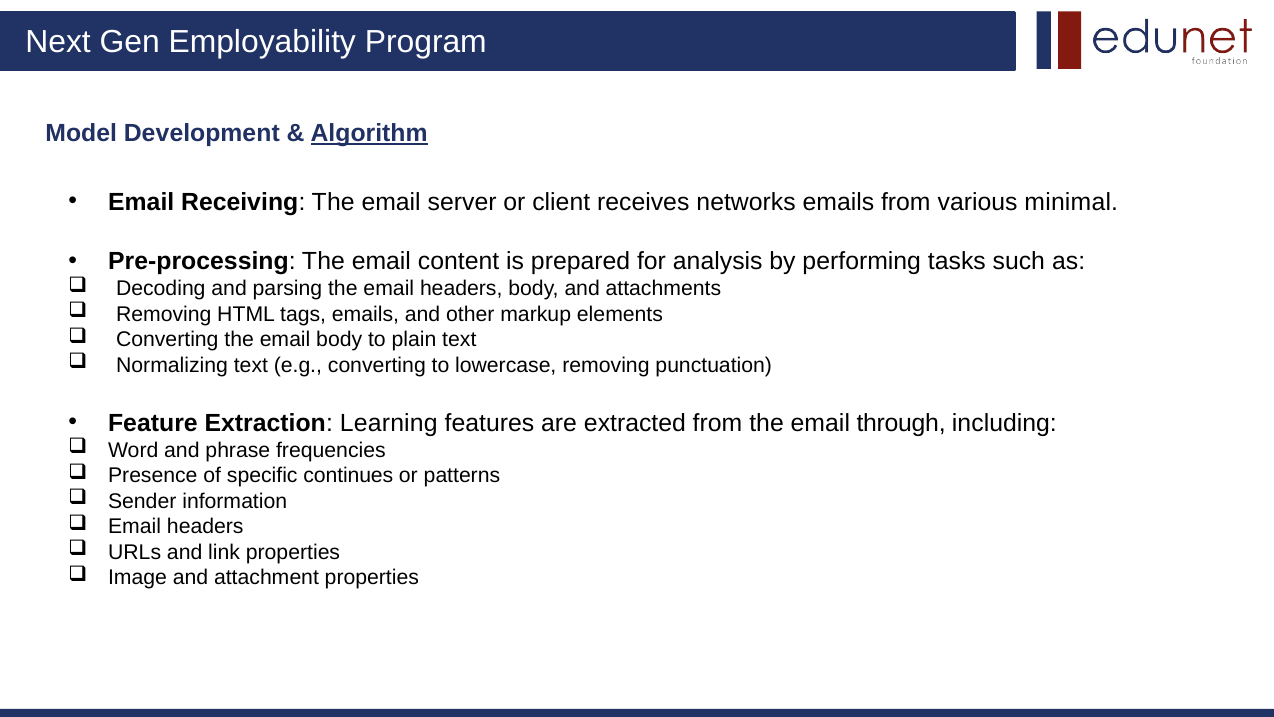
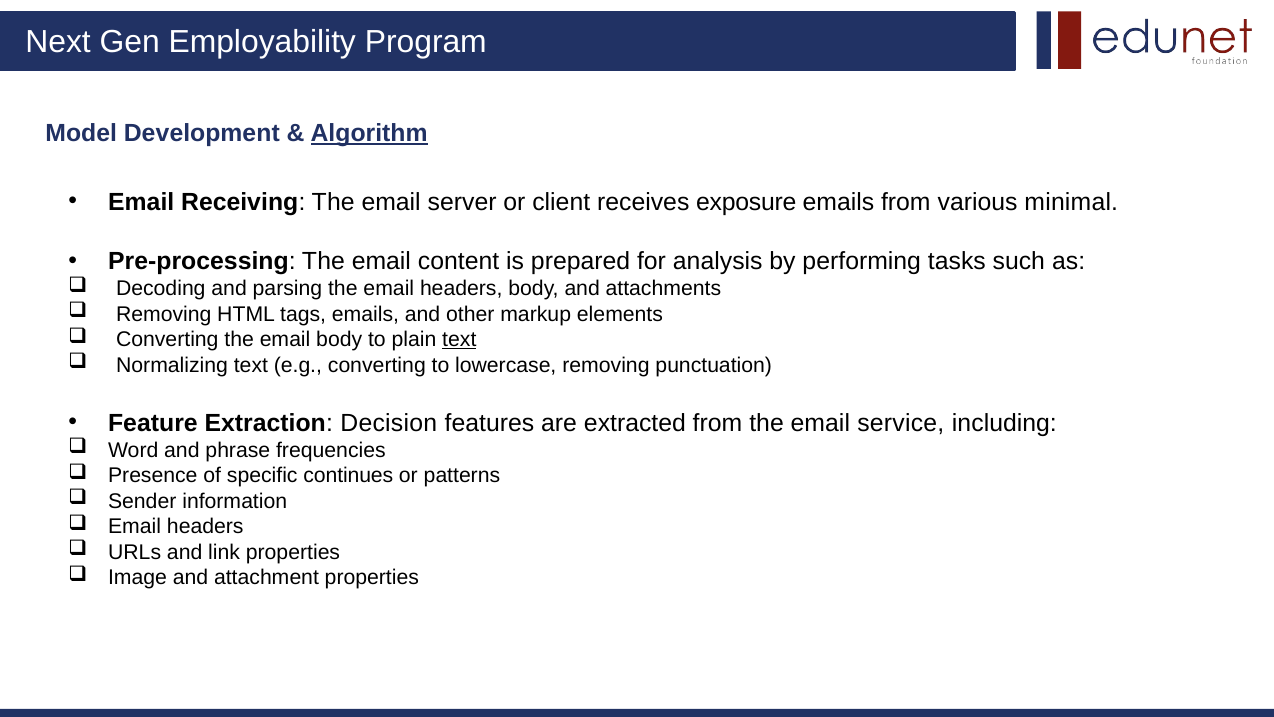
networks: networks -> exposure (746, 202)
text underline: none -> present (459, 340)
Learning: Learning -> Decision (389, 423)
through: through -> service (901, 423)
